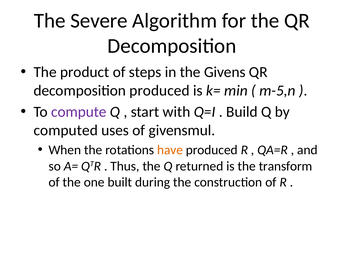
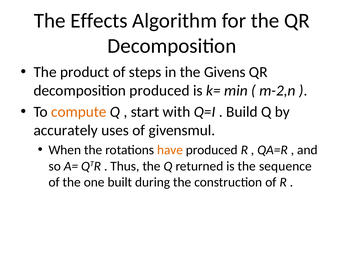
Severe: Severe -> Effects (99, 21)
m-5,n: m-5,n -> m-2,n (277, 91)
compute colour: purple -> orange (79, 112)
computed: computed -> accurately (66, 130)
transform: transform -> sequence (285, 166)
